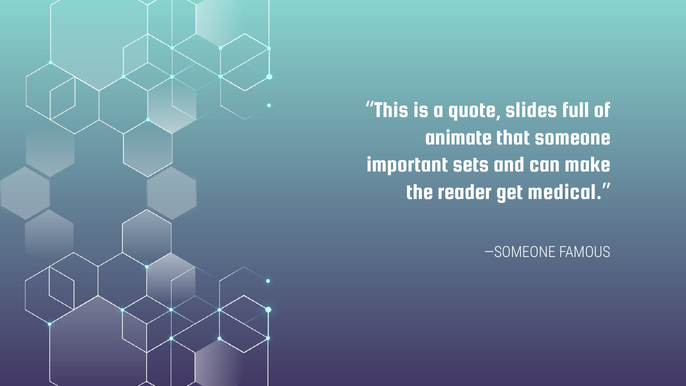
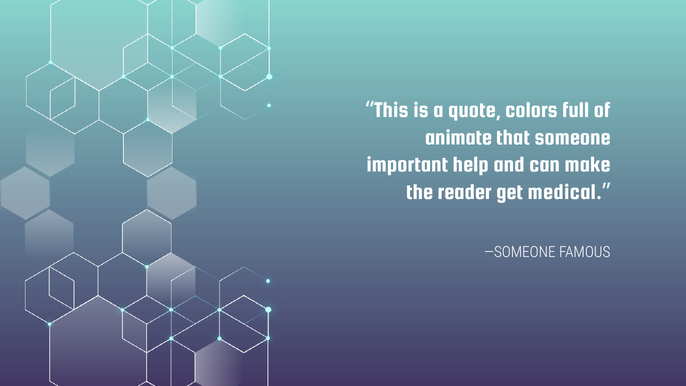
slides: slides -> colors (531, 110)
sets: sets -> help (471, 164)
